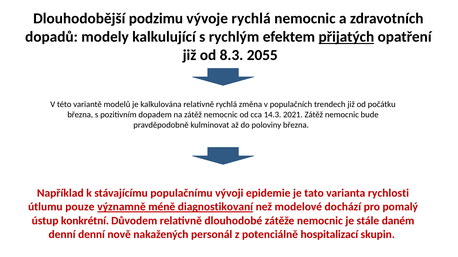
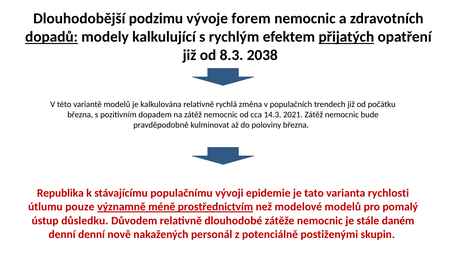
vývoje rychlá: rychlá -> forem (251, 19)
dopadů underline: none -> present (52, 37)
2055: 2055 -> 2038 (262, 55)
Například: Například -> Republika (60, 194)
diagnostikovaní: diagnostikovaní -> prostřednictvím (215, 207)
modelové dochází: dochází -> modelů (343, 207)
konkrétní: konkrétní -> důsledku (85, 221)
hospitalizací: hospitalizací -> postiženými (329, 235)
